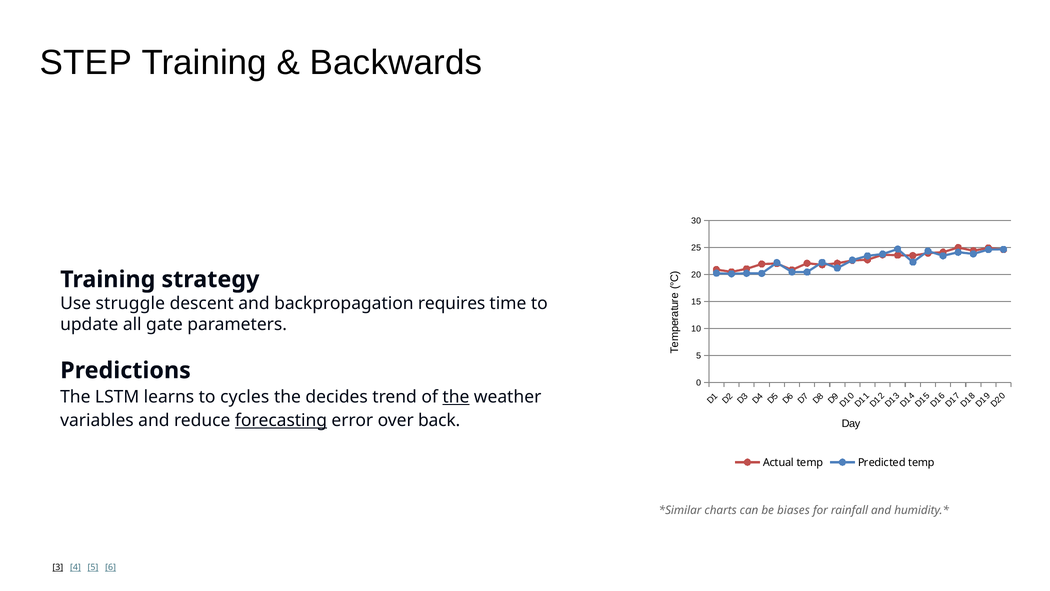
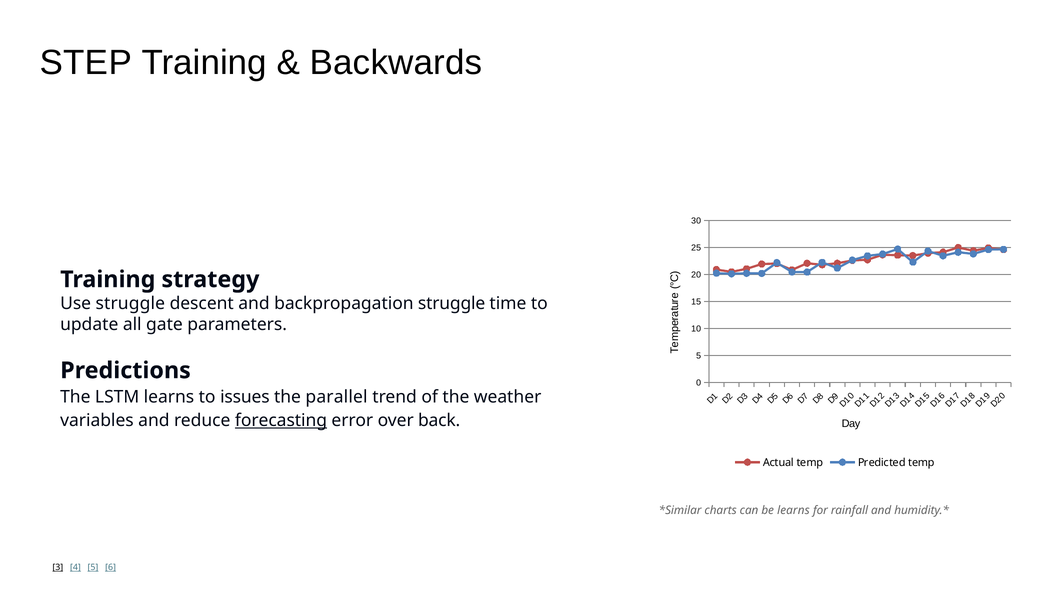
backpropagation requires: requires -> struggle (452, 303)
cycles: cycles -> issues (245, 397)
decides: decides -> parallel (337, 397)
the underline: present -> none (456, 397)
be biases: biases -> learns (793, 510)
